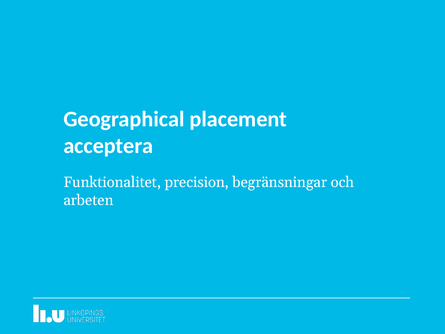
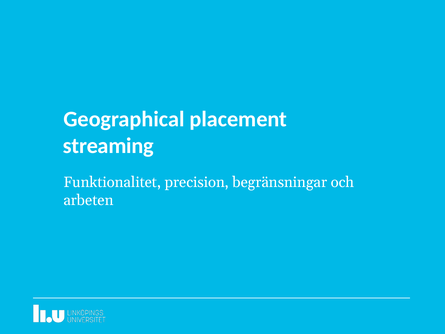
acceptera: acceptera -> streaming (108, 146)
